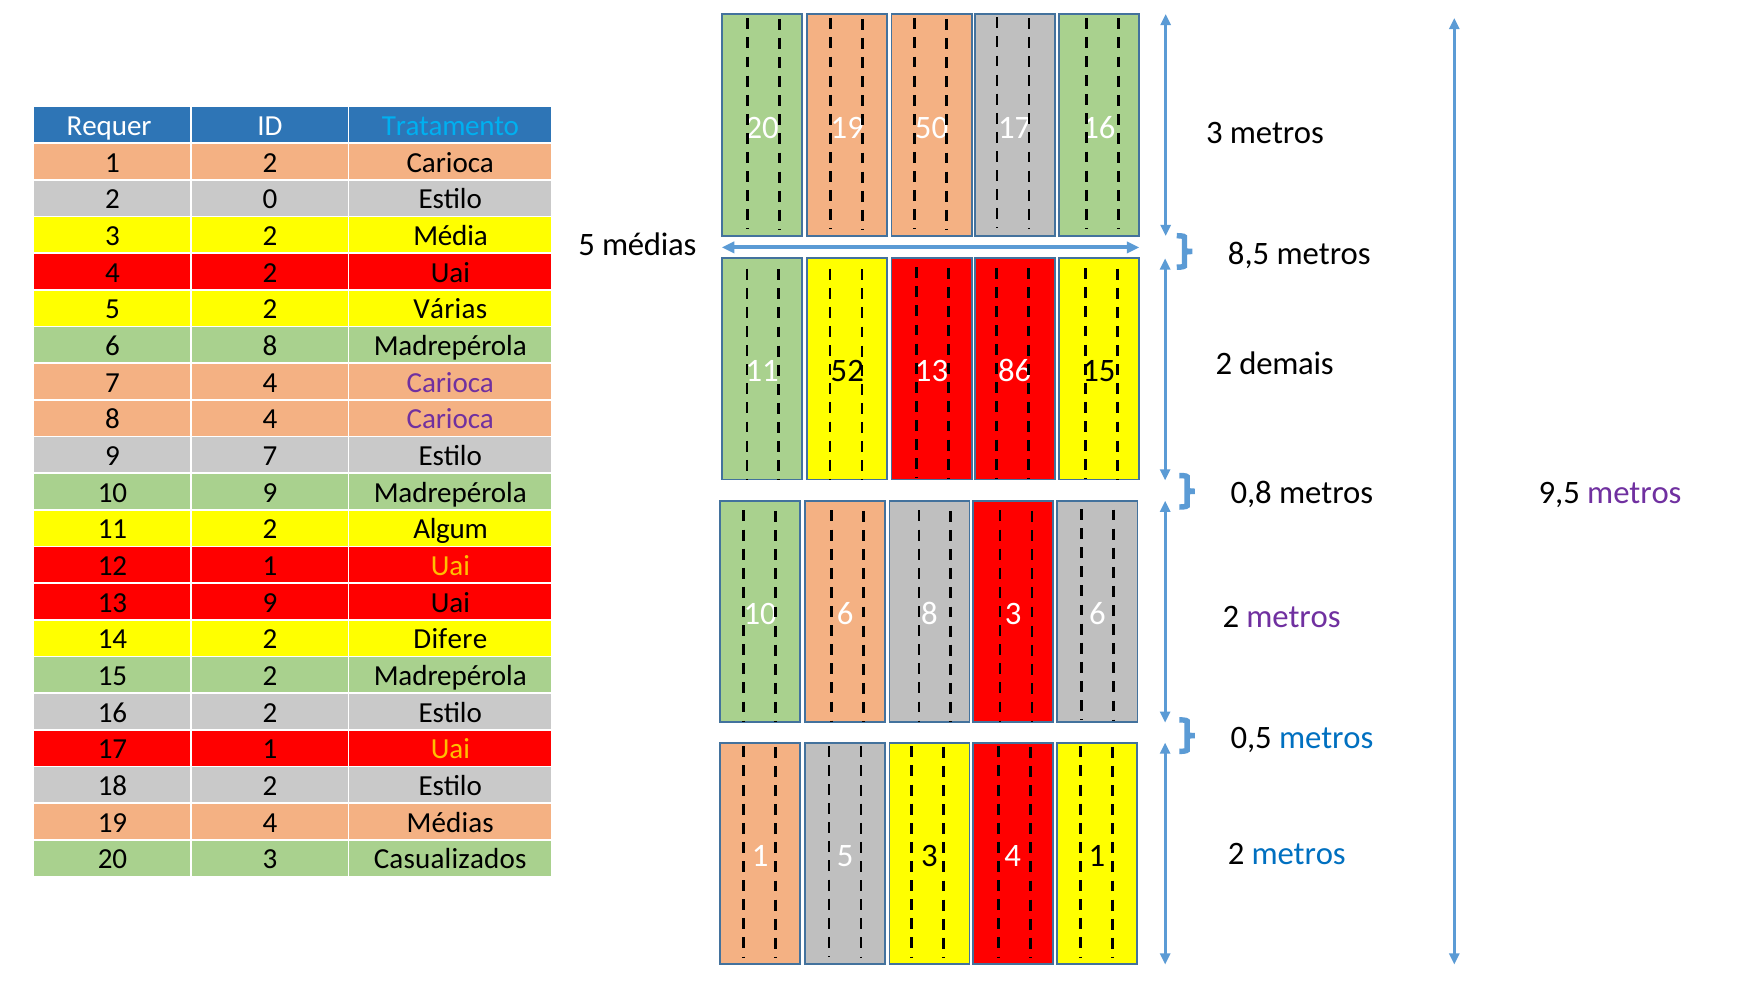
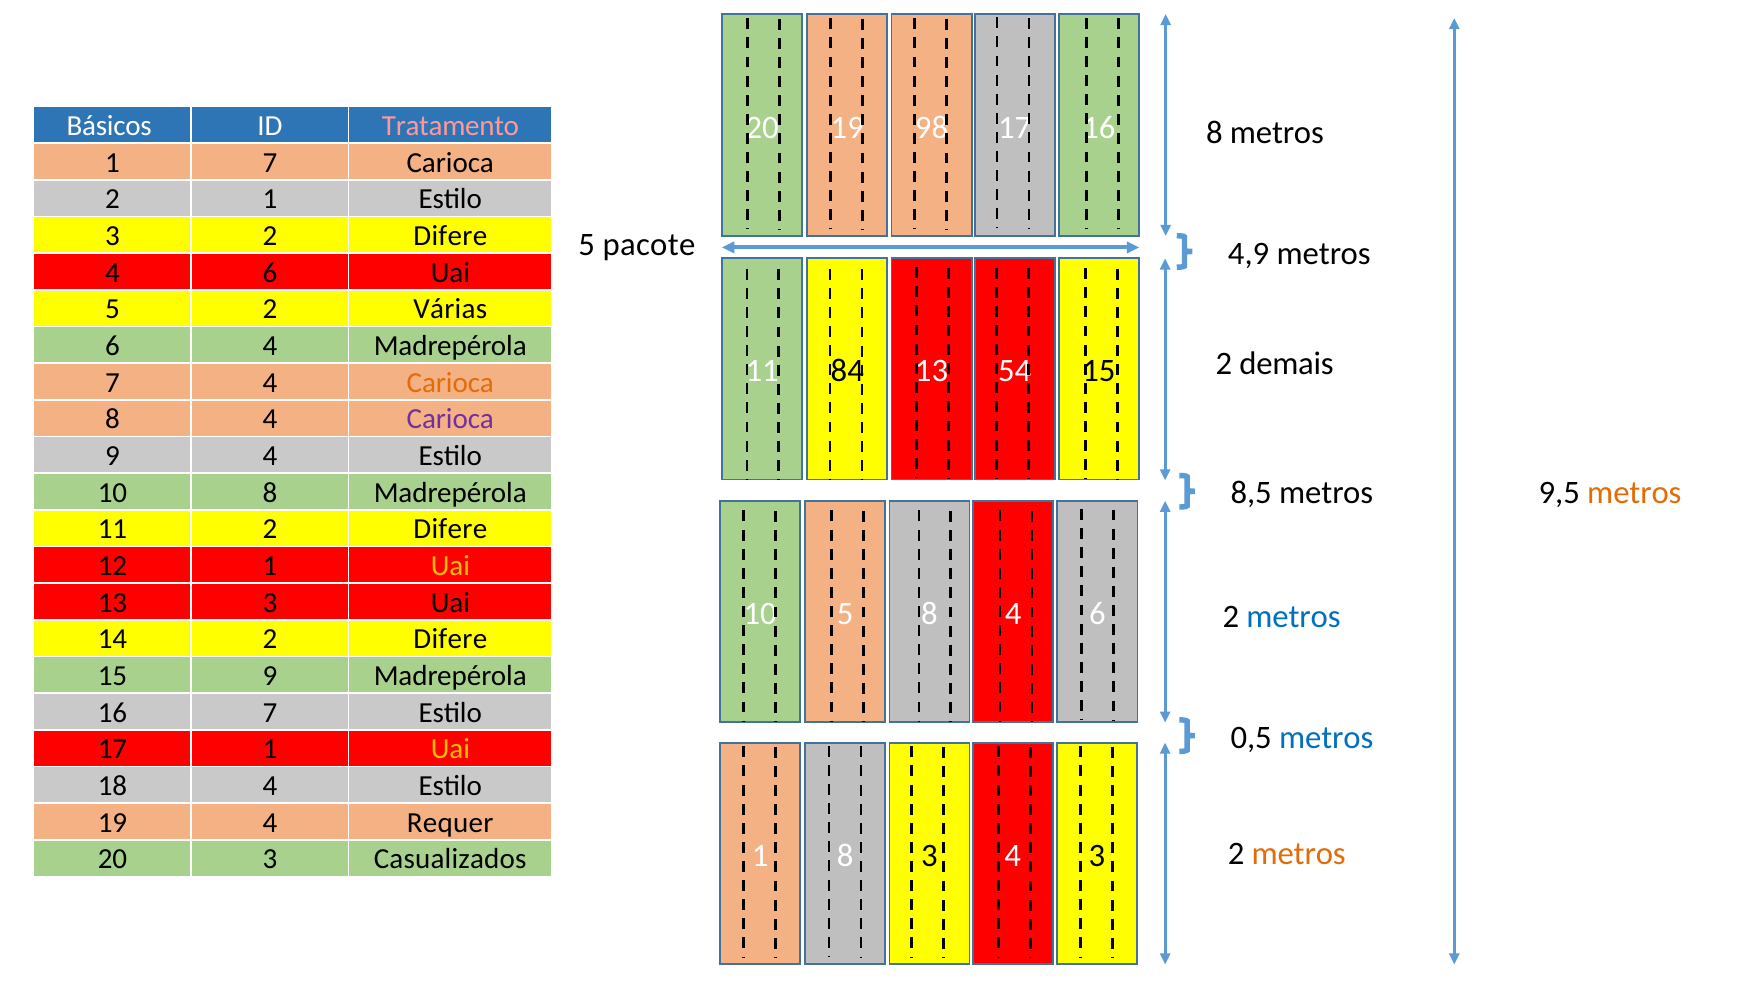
Requer: Requer -> Básicos (109, 126)
Tratamento colour: light blue -> pink (450, 126)
50: 50 -> 98 (932, 127)
17 3: 3 -> 8 (1214, 133)
1 2: 2 -> 7 (270, 163)
2 0: 0 -> 1 (270, 199)
3 2 Média: Média -> Difere (450, 236)
5 médias: médias -> pacote (649, 244)
8,5: 8,5 -> 4,9 (1249, 254)
2: 2 -> 6 (270, 273)
8: 8 -> 4 (270, 346)
52: 52 -> 84 (847, 371)
86: 86 -> 54 (1015, 371)
Carioca colour: purple -> orange (450, 383)
9 7: 7 -> 4 (270, 456)
0,8: 0,8 -> 8,5 (1251, 493)
metros colour: purple -> orange (1634, 493)
10 9: 9 -> 8 (270, 493)
11 2 Algum: Algum -> Difere (450, 529)
13 9: 9 -> 3 (270, 603)
10 6: 6 -> 5 (845, 614)
3: 3 -> 4 (1013, 614)
metros colour: purple -> blue (1294, 617)
15 2: 2 -> 9 (270, 676)
16 2: 2 -> 7 (270, 713)
18 2: 2 -> 4 (270, 786)
4 Médias: Médias -> Requer (450, 823)
metros colour: blue -> orange (1299, 855)
1 5: 5 -> 8 (845, 856)
4 1: 1 -> 3 (1097, 856)
